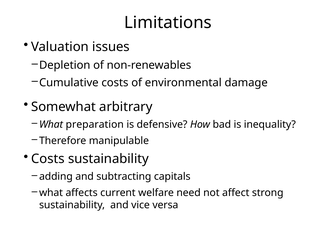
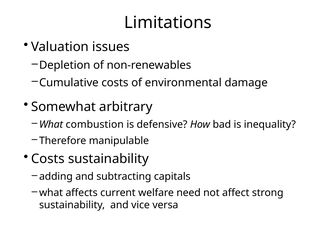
preparation: preparation -> combustion (95, 124)
